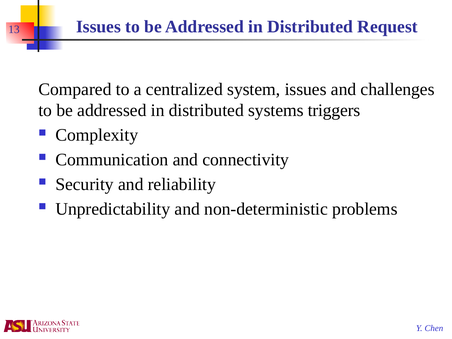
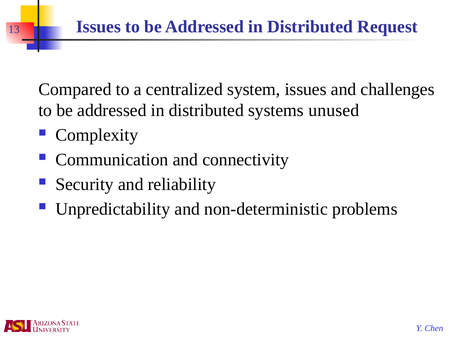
triggers: triggers -> unused (334, 110)
